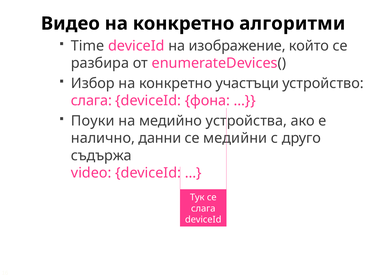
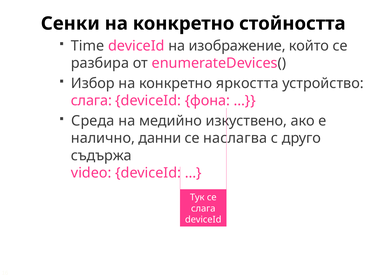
Видео: Видео -> Сенки (70, 24)
алгоритми: алгоритми -> стойността (292, 24)
участъци: участъци -> яркостта (247, 83)
Поуки: Поуки -> Среда (93, 121)
устройства: устройства -> изкуствено (246, 121)
медийни: медийни -> наслагва (235, 138)
